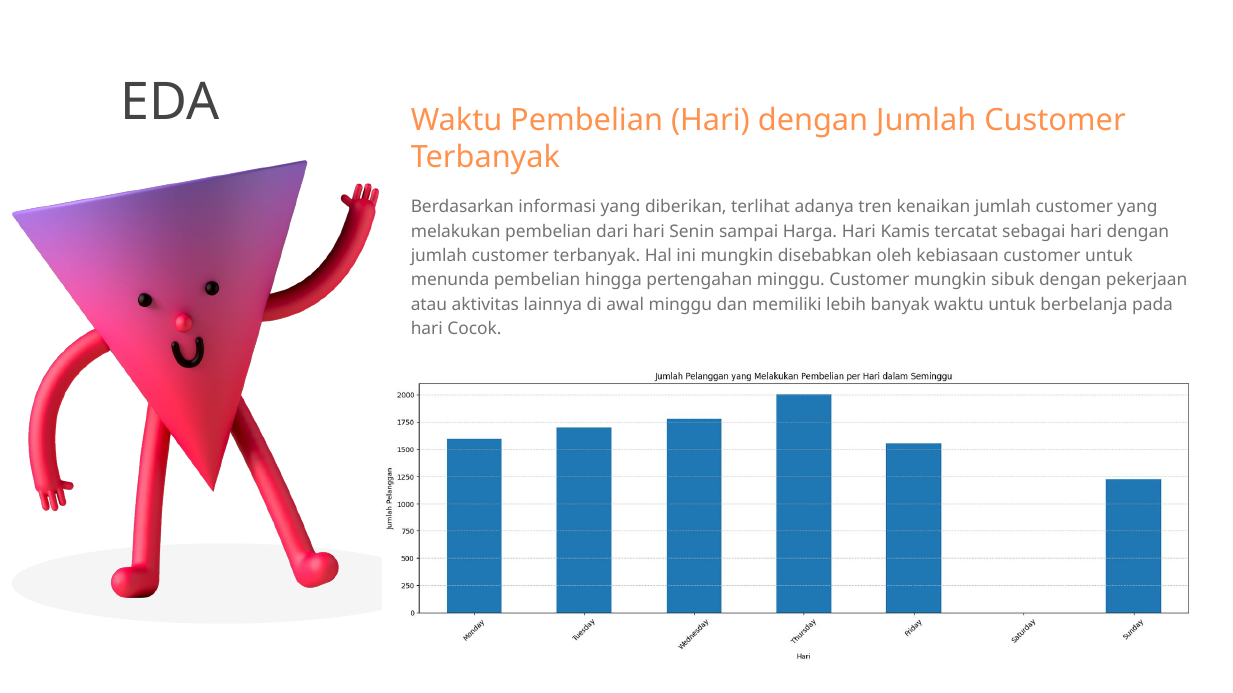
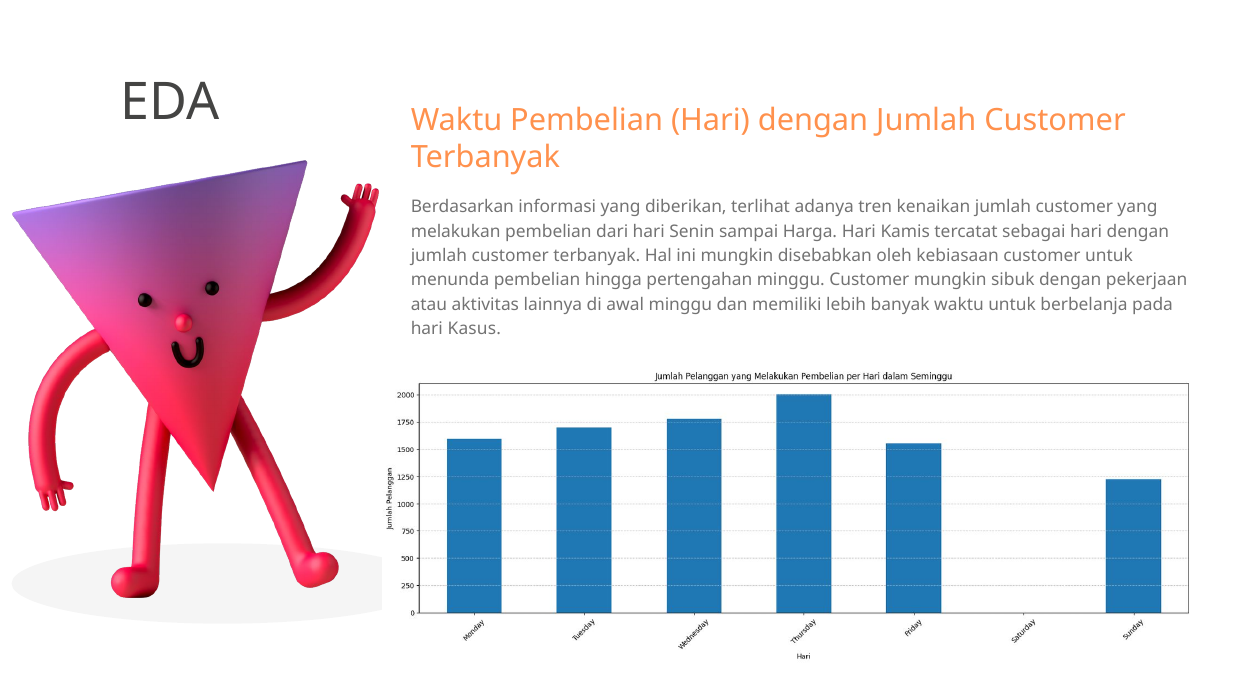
Cocok: Cocok -> Kasus (474, 329)
